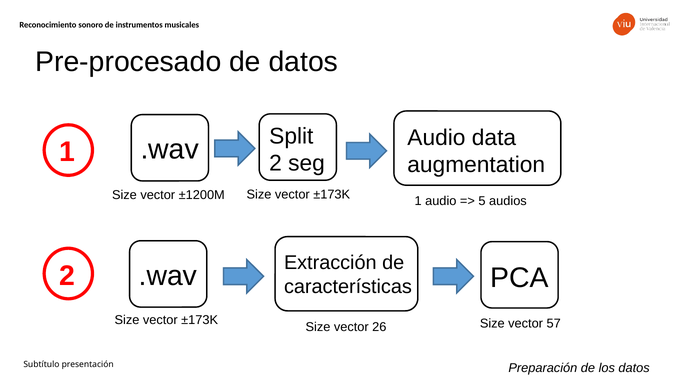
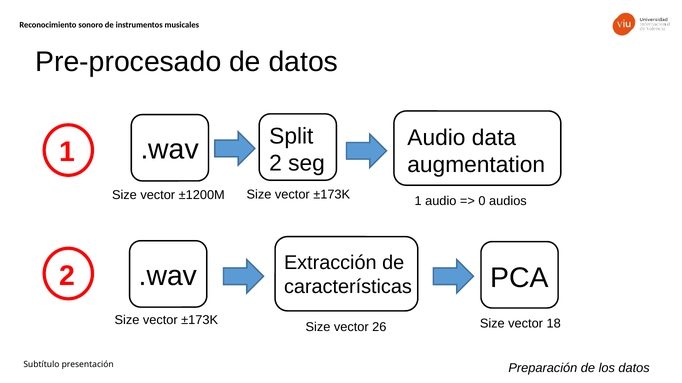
5: 5 -> 0 (482, 201)
57: 57 -> 18 (554, 324)
